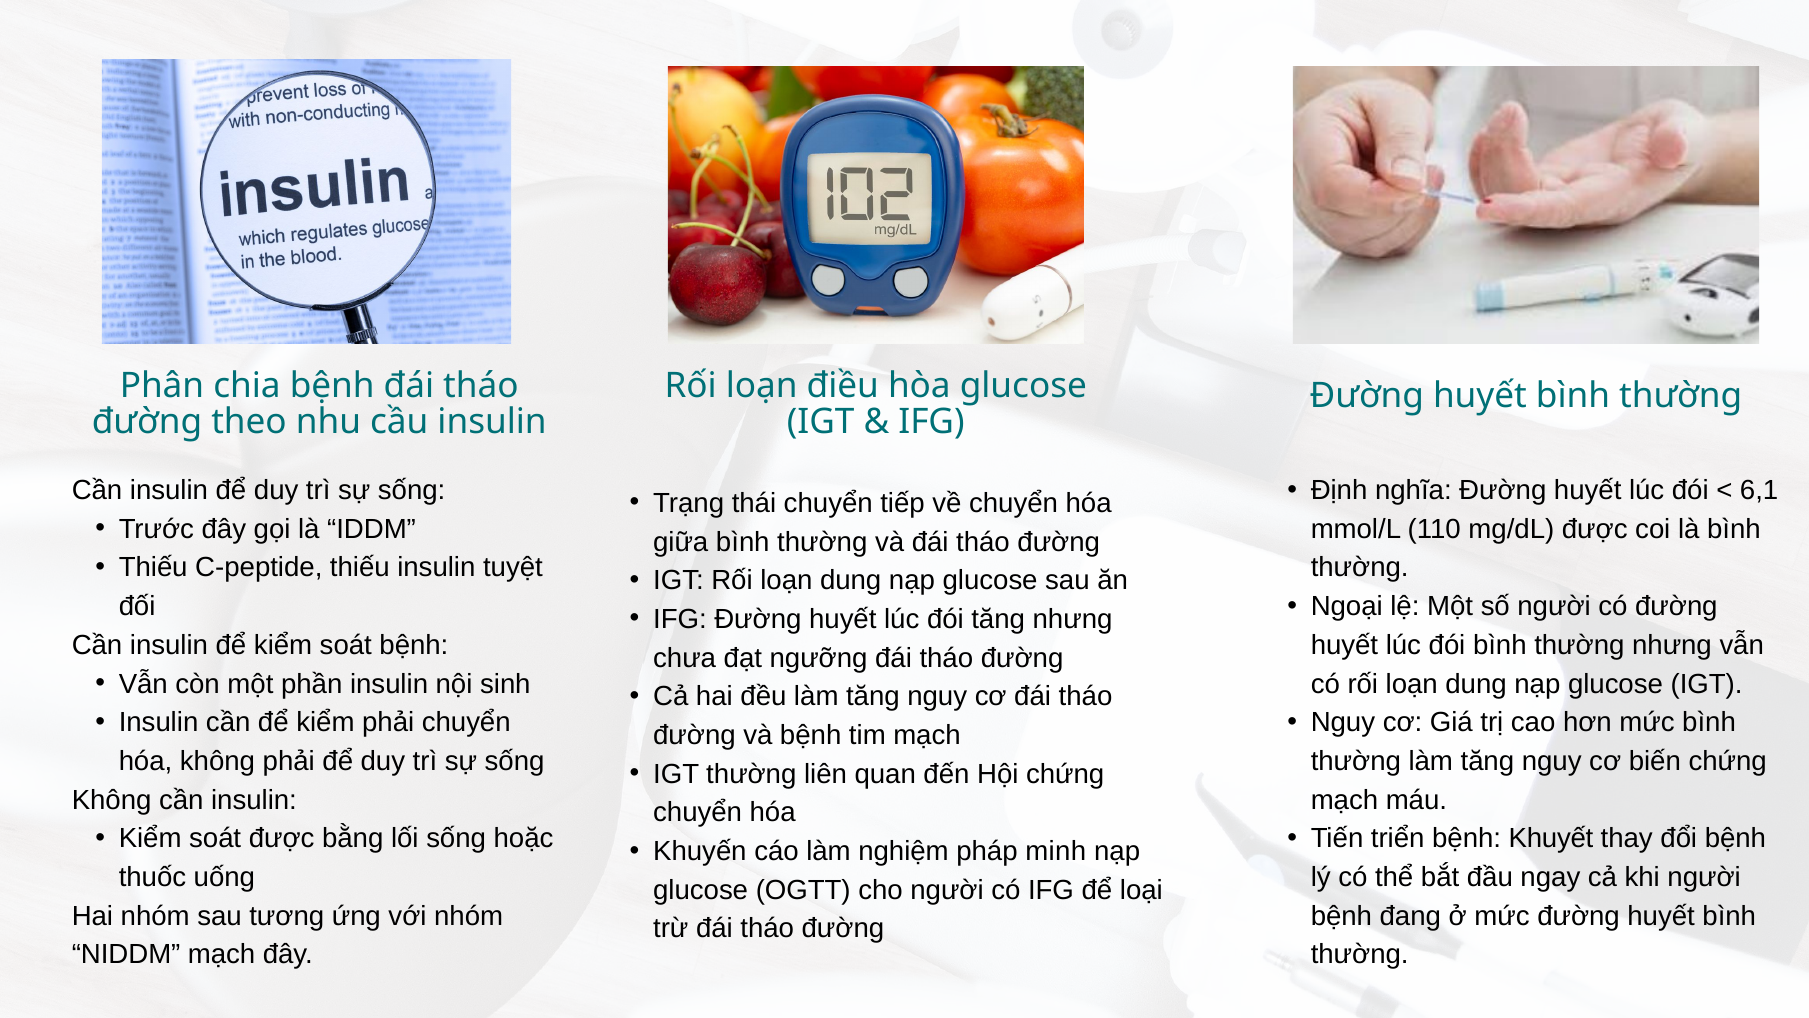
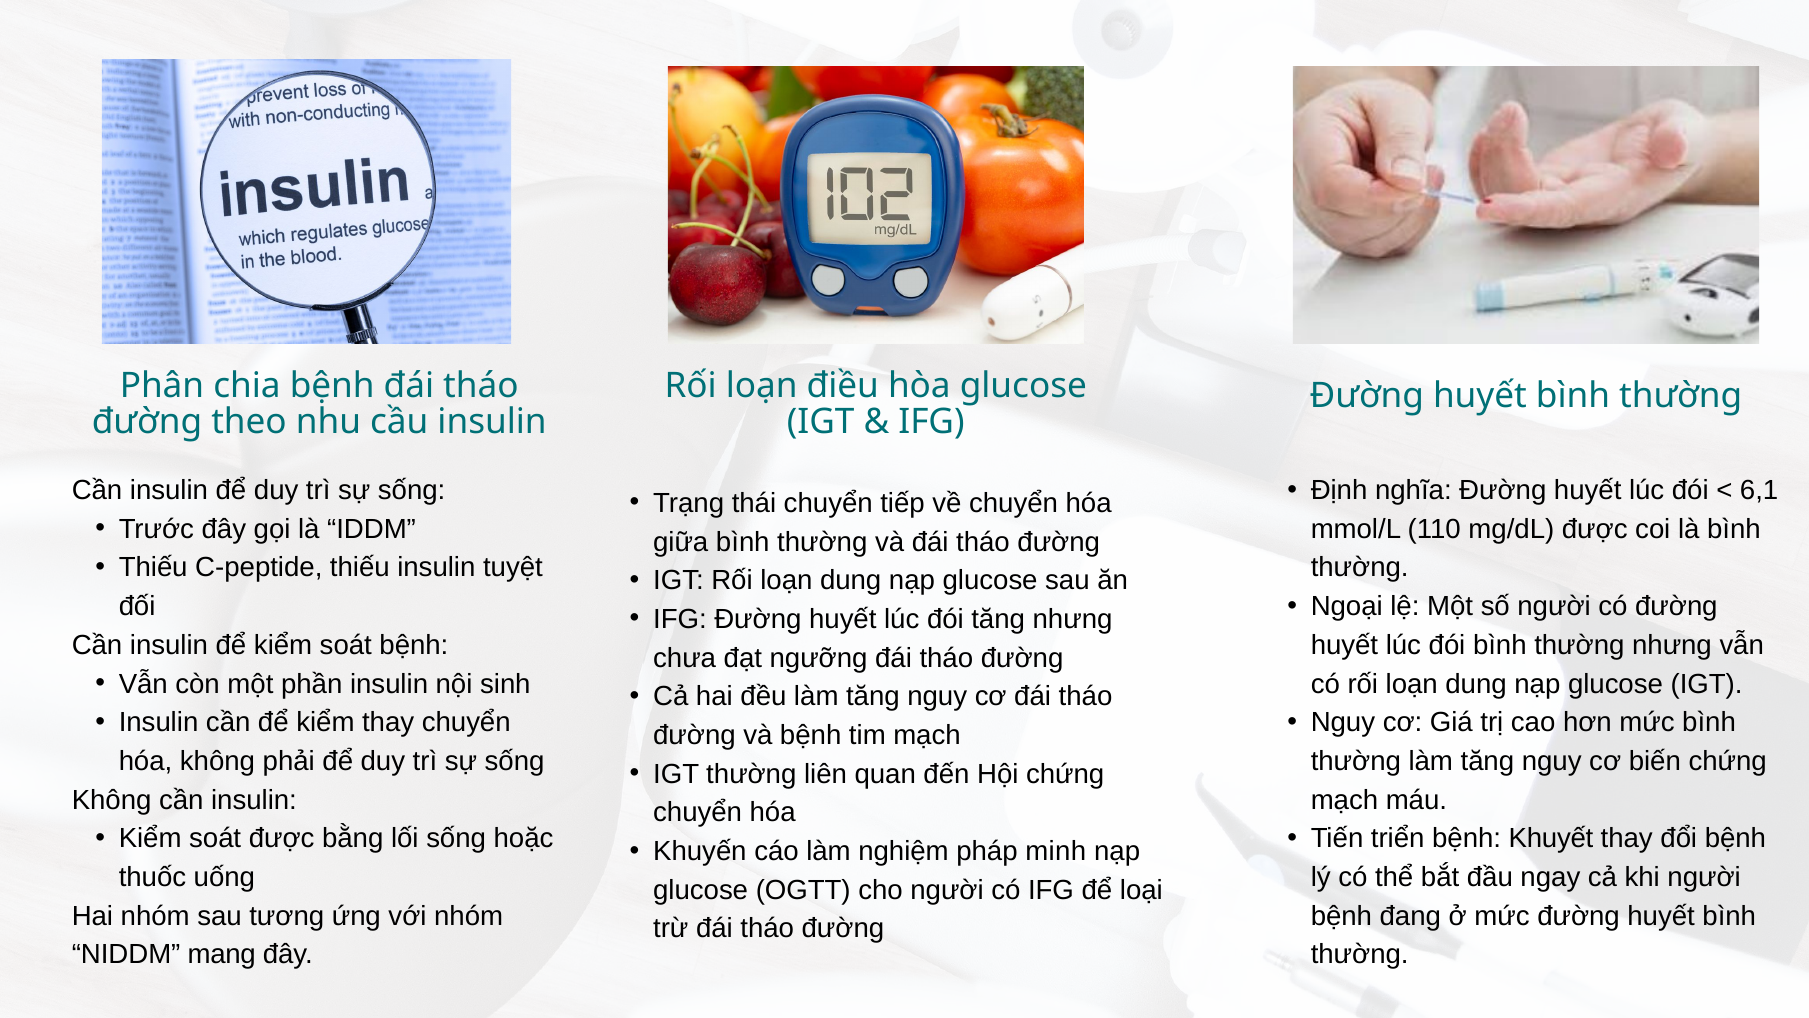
kiểm phải: phải -> thay (388, 722)
NIDDM mạch: mạch -> mang (222, 954)
